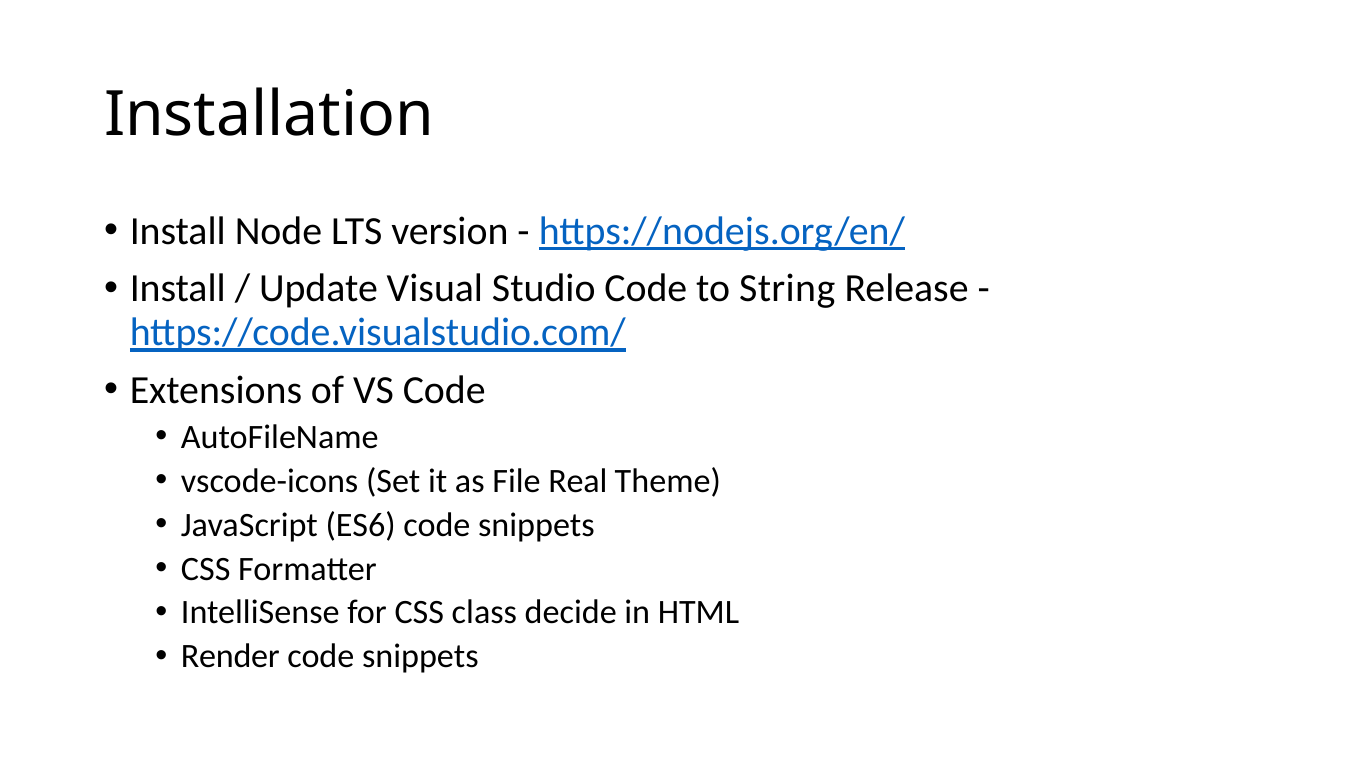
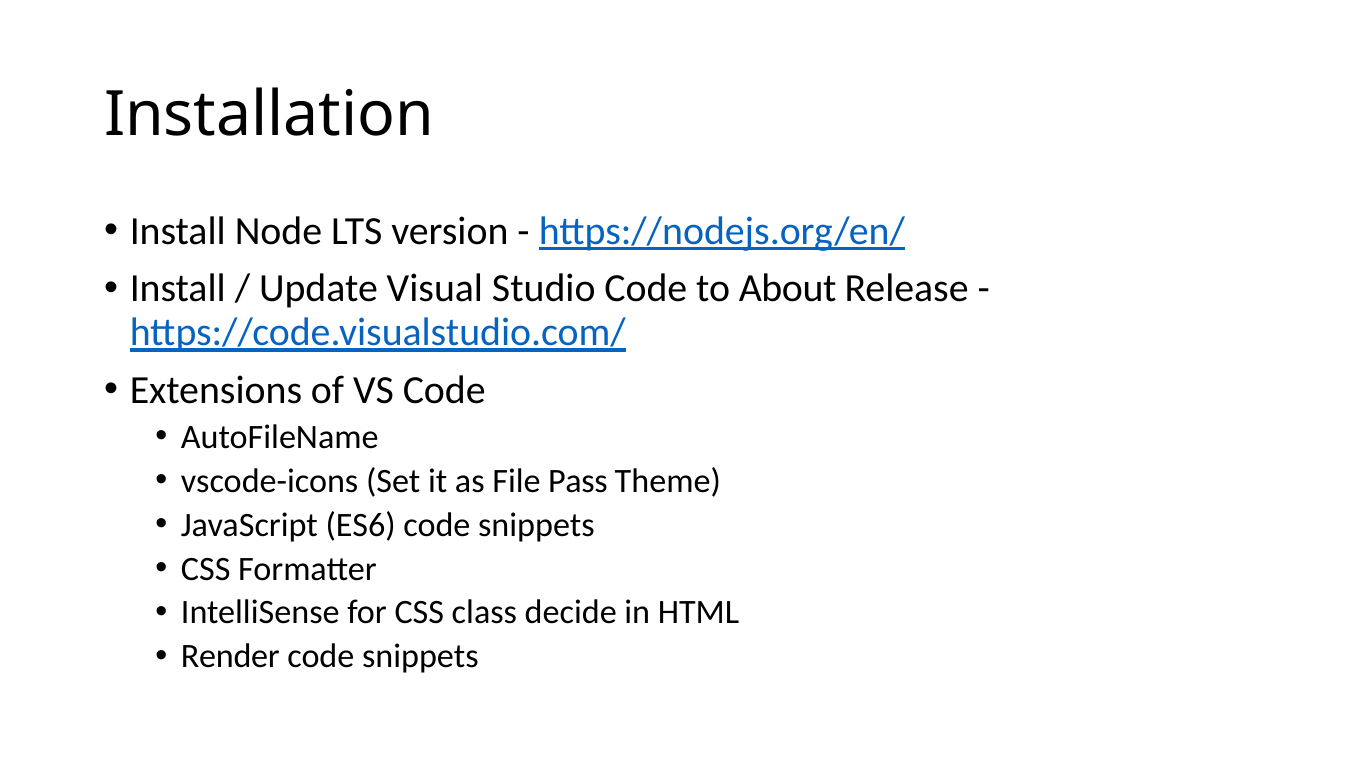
String: String -> About (788, 289)
Real: Real -> Pass (578, 481)
